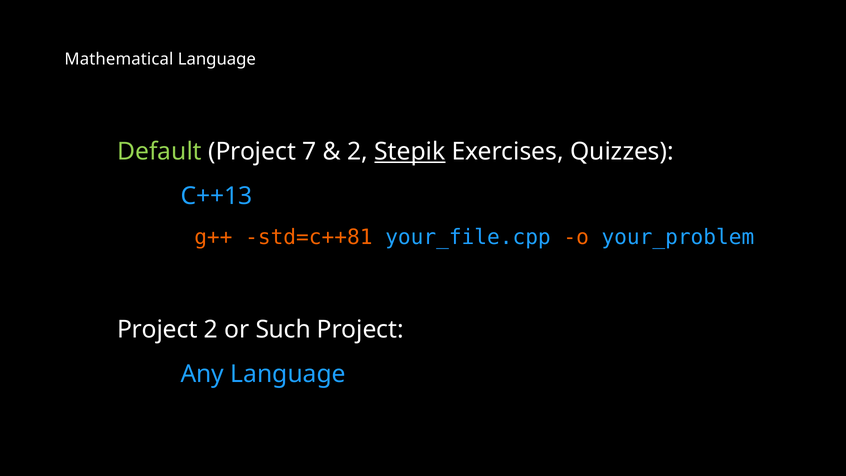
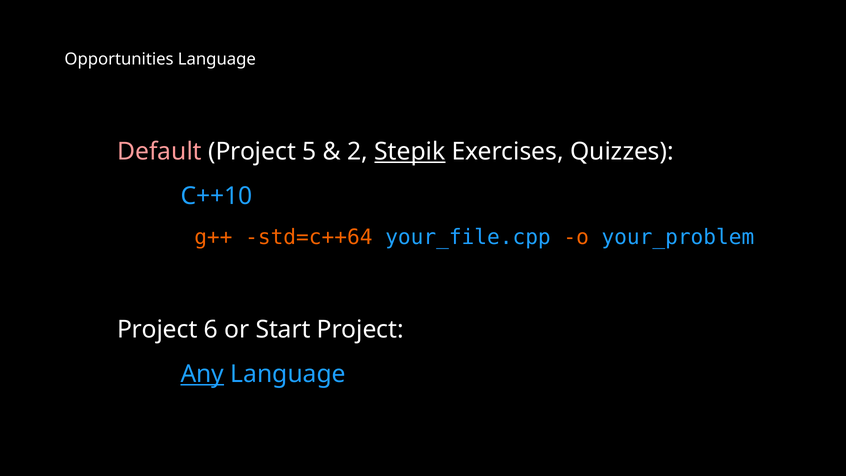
Mathematical: Mathematical -> Opportunities (119, 59)
Default colour: light green -> pink (159, 152)
7: 7 -> 5 (309, 152)
C++13: C++13 -> C++10 (217, 196)
std=c++81: std=c++81 -> std=c++64 (309, 237)
Project 2: 2 -> 6 (211, 330)
Such: Such -> Start (283, 330)
Any underline: none -> present (202, 374)
